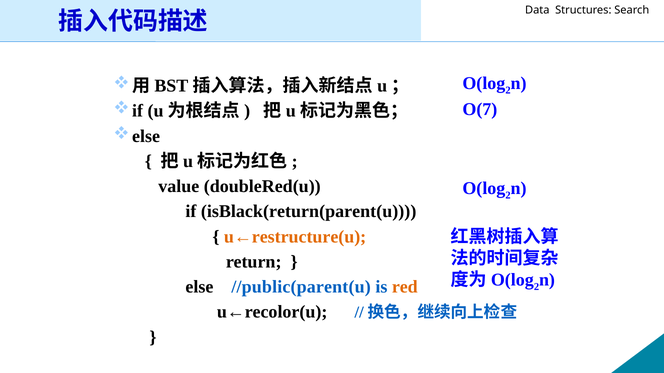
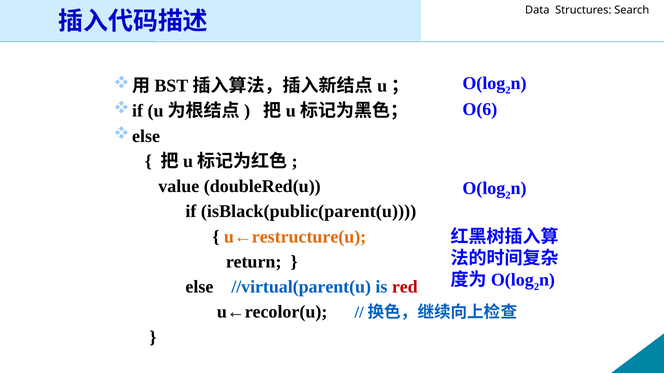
O(7: O(7 -> O(6 (480, 110)
isBlack(return(parent(u: isBlack(return(parent(u -> isBlack(public(parent(u (309, 212)
//public(parent(u: //public(parent(u -> //virtual(parent(u (301, 287)
red colour: orange -> red (405, 287)
